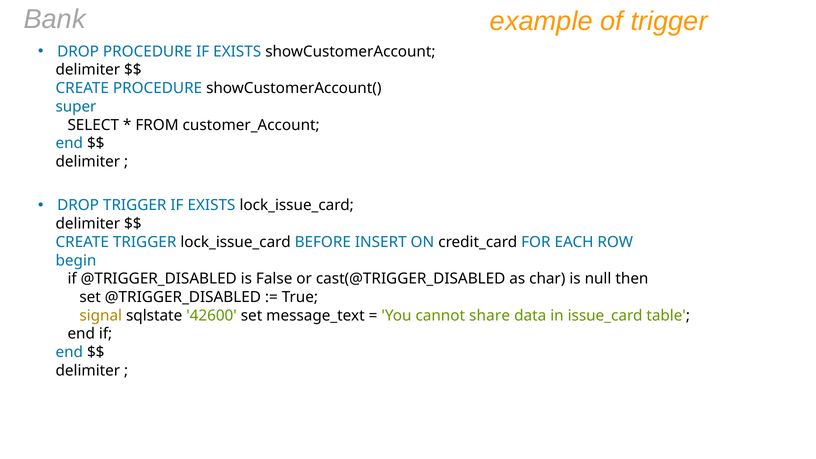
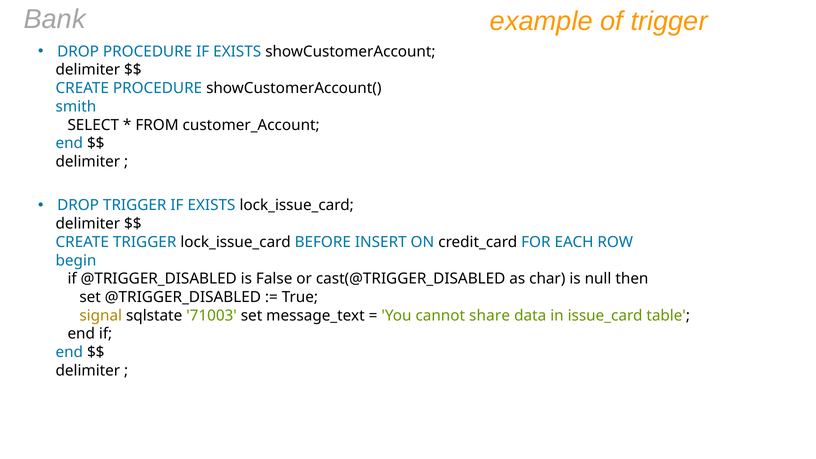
super: super -> smith (76, 107)
42600: 42600 -> 71003 (212, 316)
